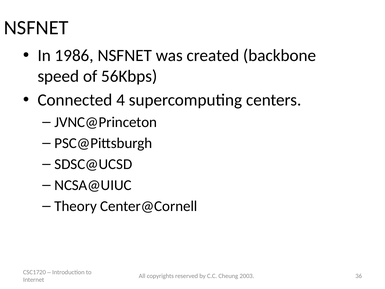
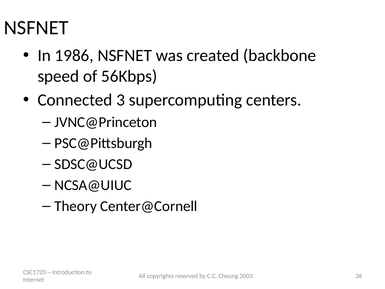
4: 4 -> 3 (121, 100)
